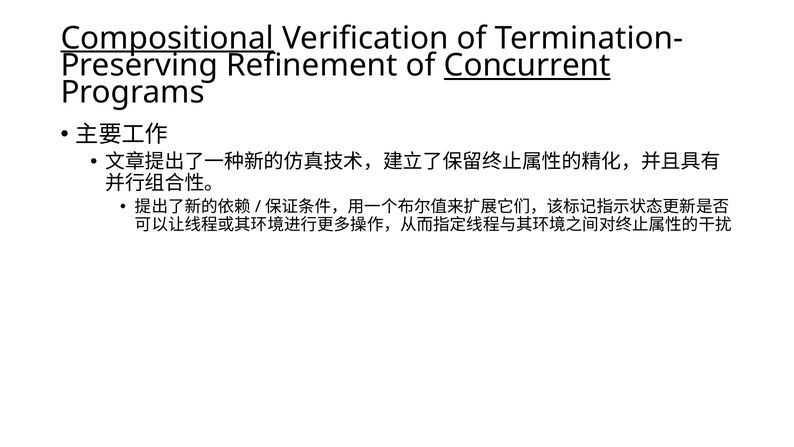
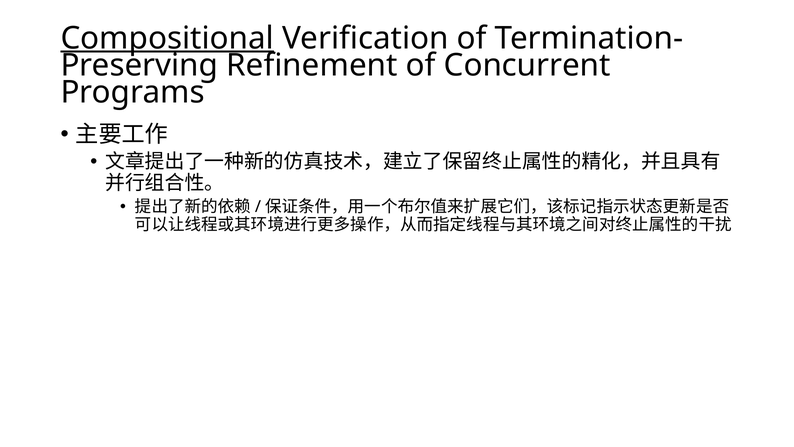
Concurrent underline: present -> none (527, 65)
